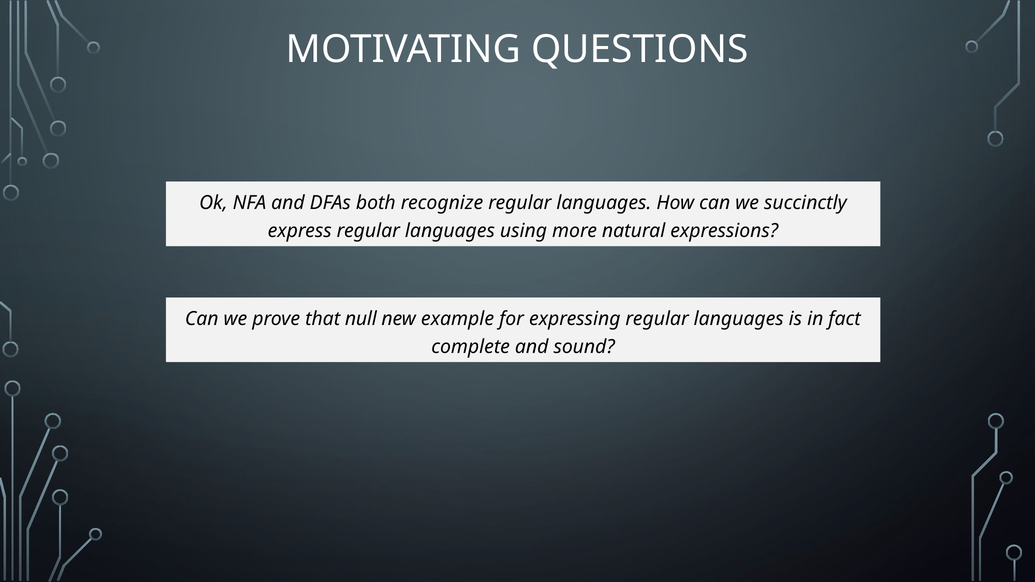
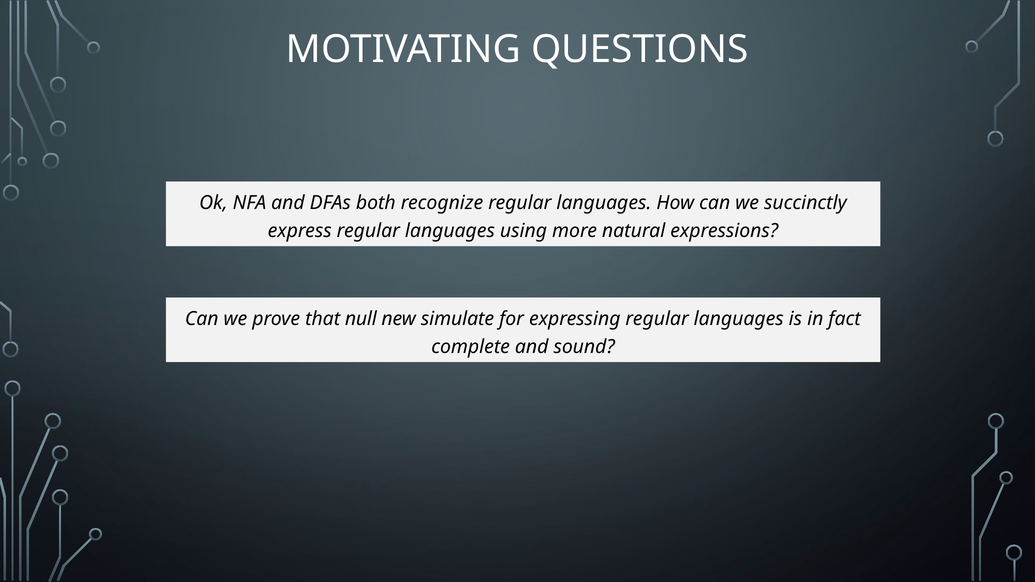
example: example -> simulate (458, 319)
